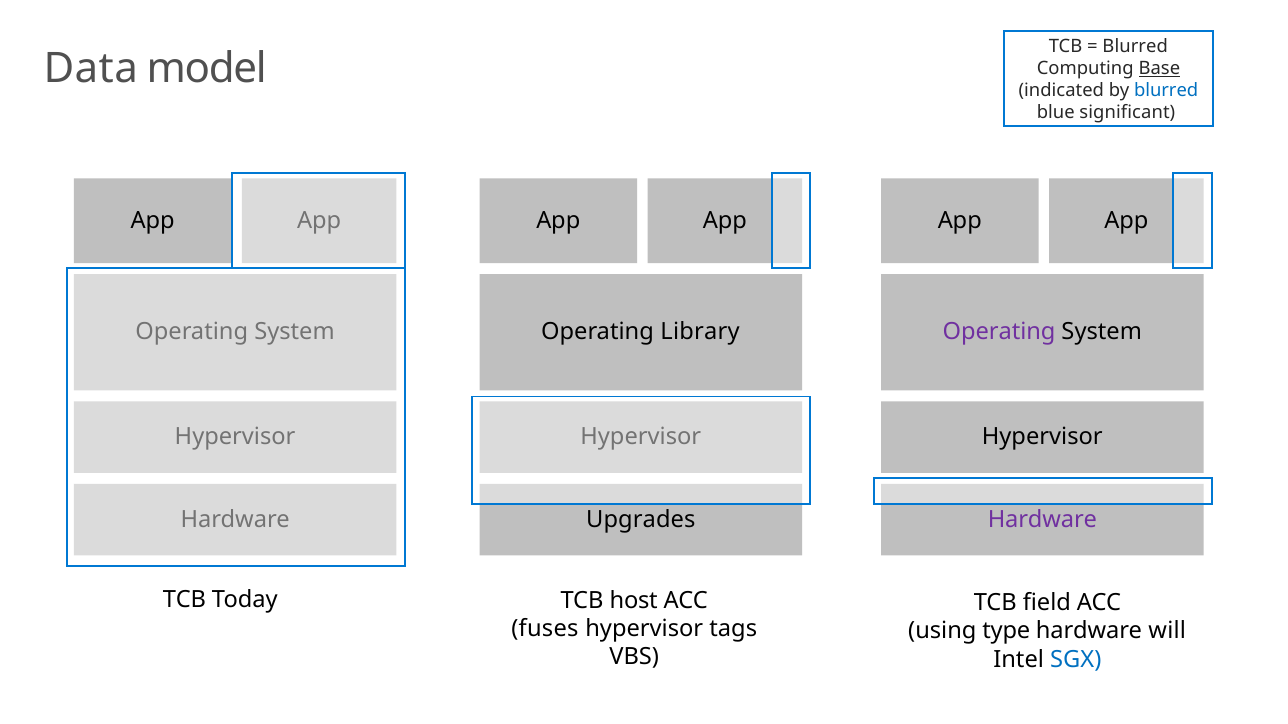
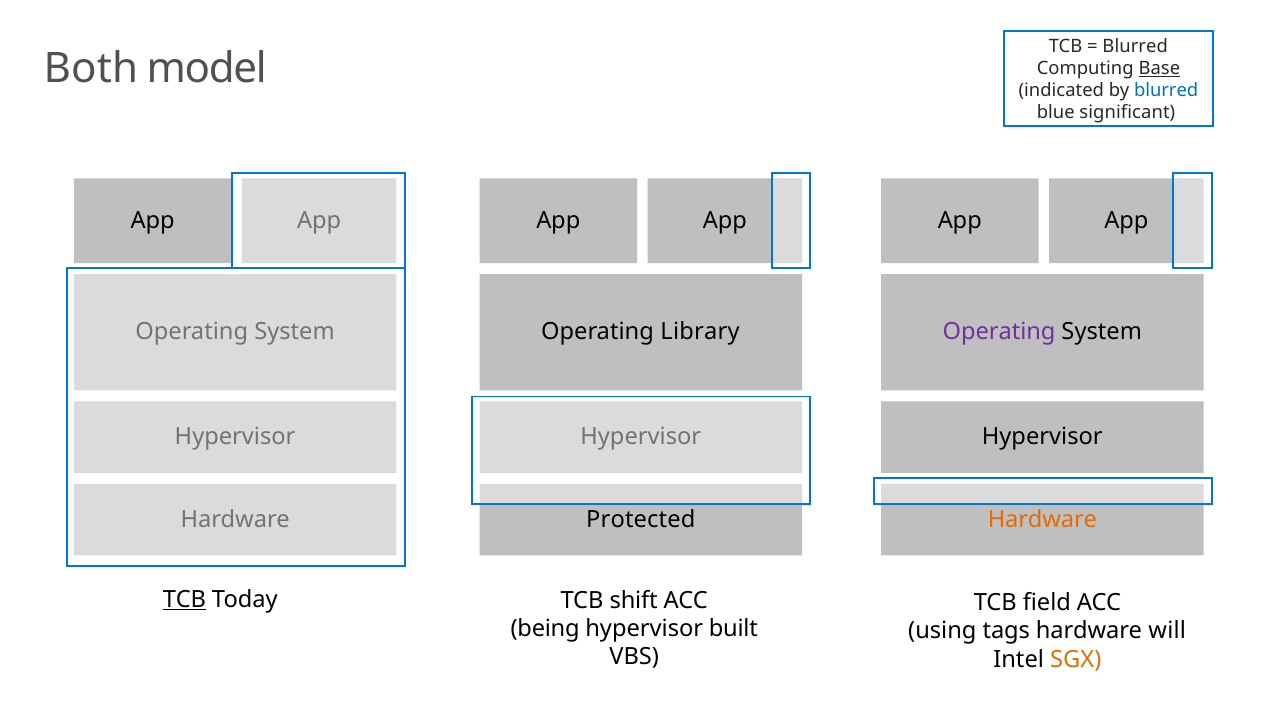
Data: Data -> Both (91, 68)
Upgrades: Upgrades -> Protected (641, 520)
Hardware colour: purple -> orange (1042, 520)
TCB underline: none -> present (185, 600)
host: host -> shift (634, 601)
fuses: fuses -> being (545, 629)
tags: tags -> built (733, 629)
type: type -> tags (1006, 631)
SGX colour: blue -> orange (1076, 660)
